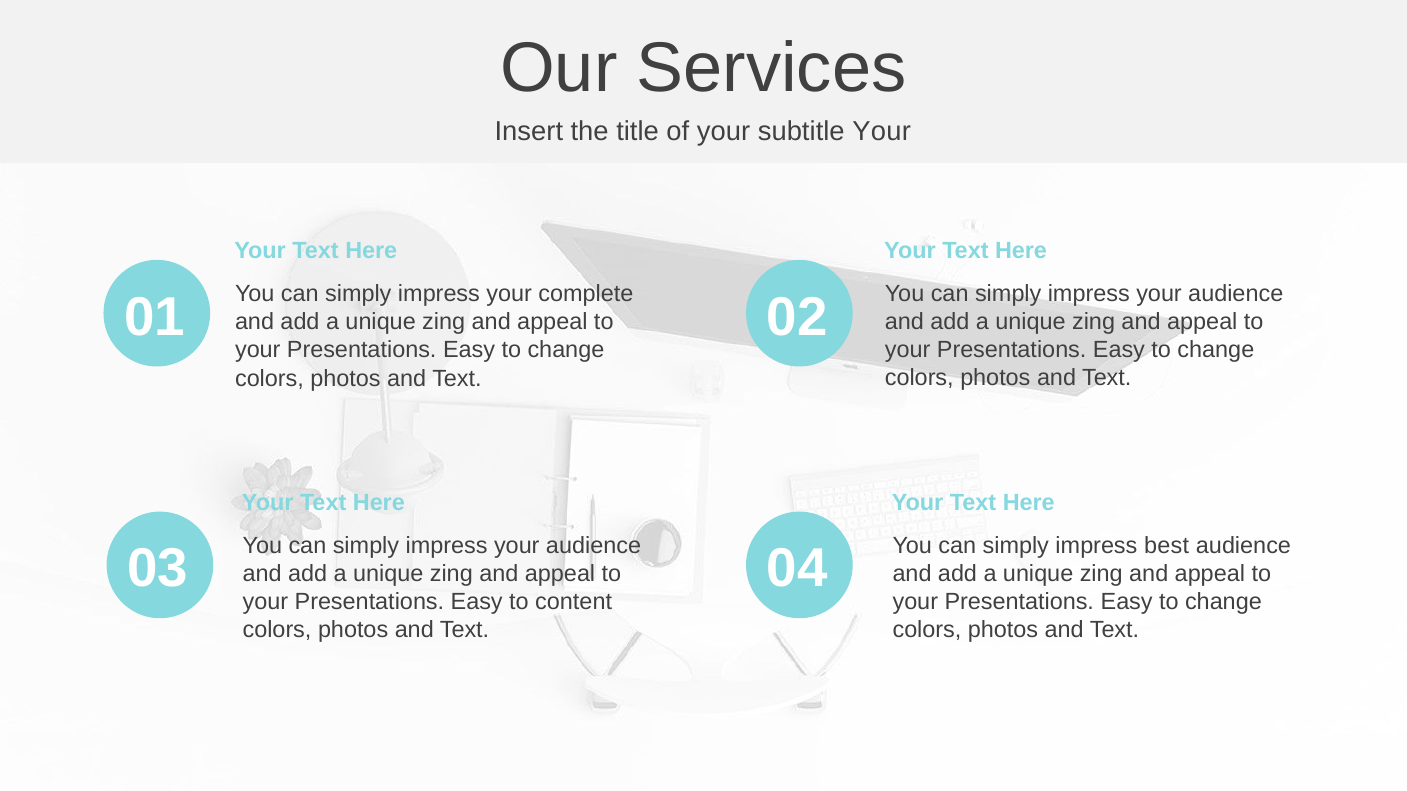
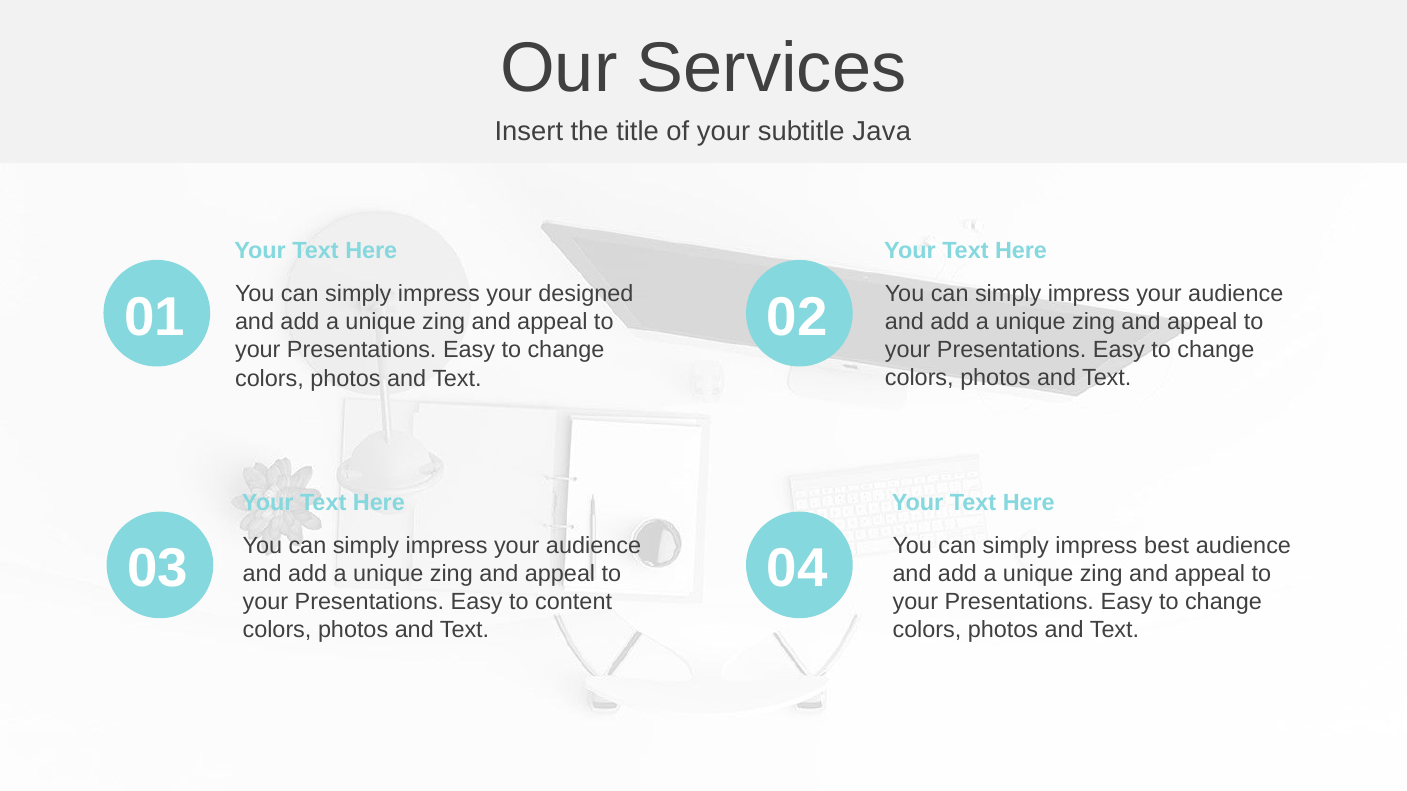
subtitle Your: Your -> Java (882, 132)
complete: complete -> designed (586, 294)
